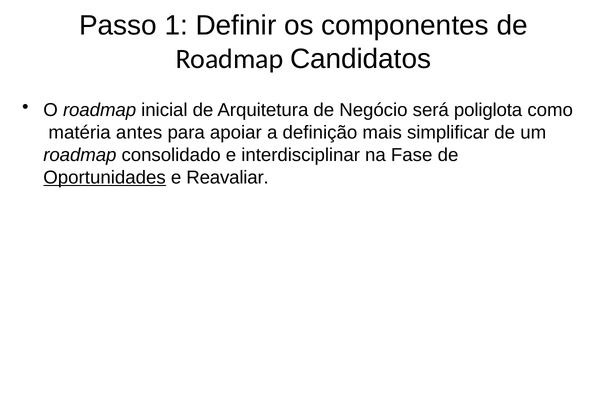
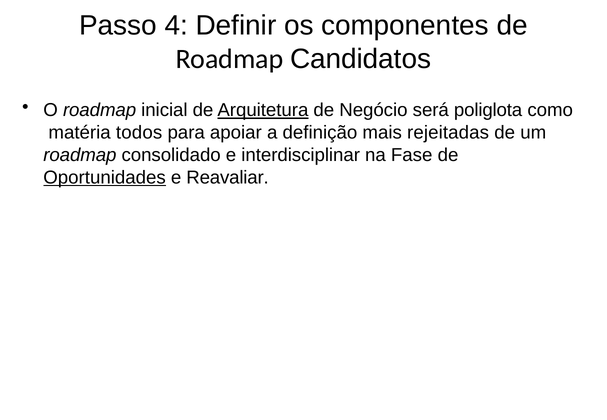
1: 1 -> 4 (176, 25)
Arquitetura underline: none -> present (263, 110)
antes: antes -> todos (139, 133)
simplificar: simplificar -> rejeitadas (448, 133)
